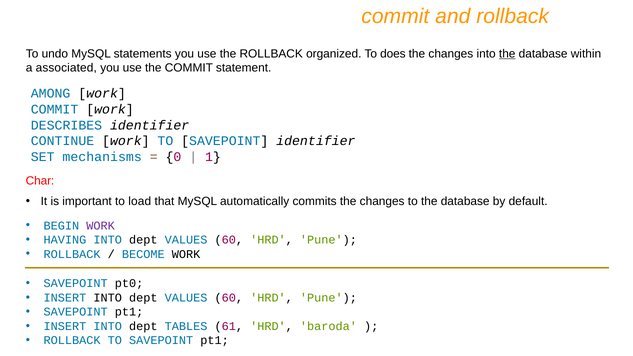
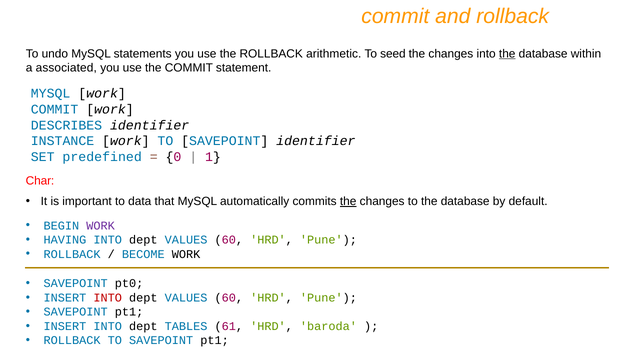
organized: organized -> arithmetic (334, 54)
does: does -> seed (393, 54)
AMONG: AMONG -> MYSQL (51, 94)
CONTINUE: CONTINUE -> INSTANCE (63, 141)
mechanisms: mechanisms -> predefined (102, 157)
load: load -> data (140, 201)
the underline: none -> present (348, 201)
INTO colour: black -> red (108, 298)
